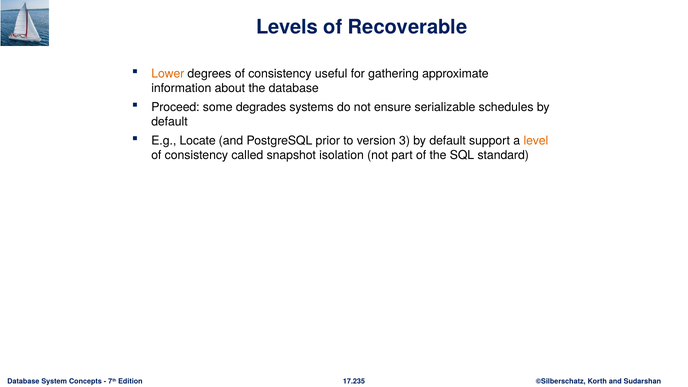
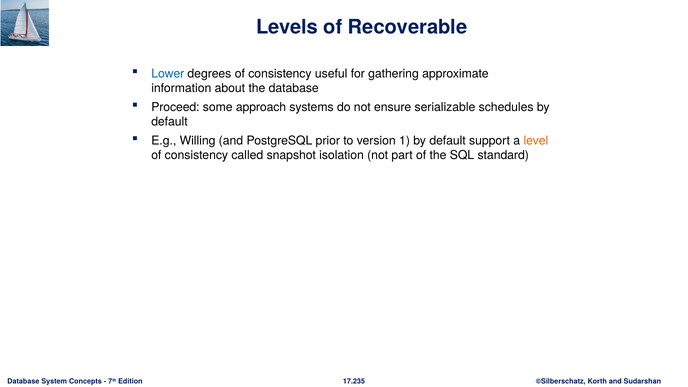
Lower colour: orange -> blue (168, 74)
degrades: degrades -> approach (261, 107)
Locate: Locate -> Willing (198, 141)
3: 3 -> 1 (405, 141)
